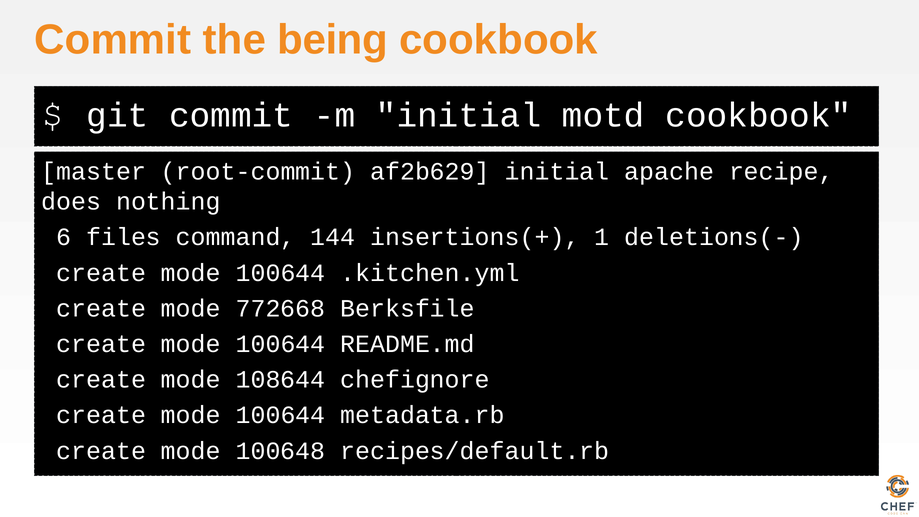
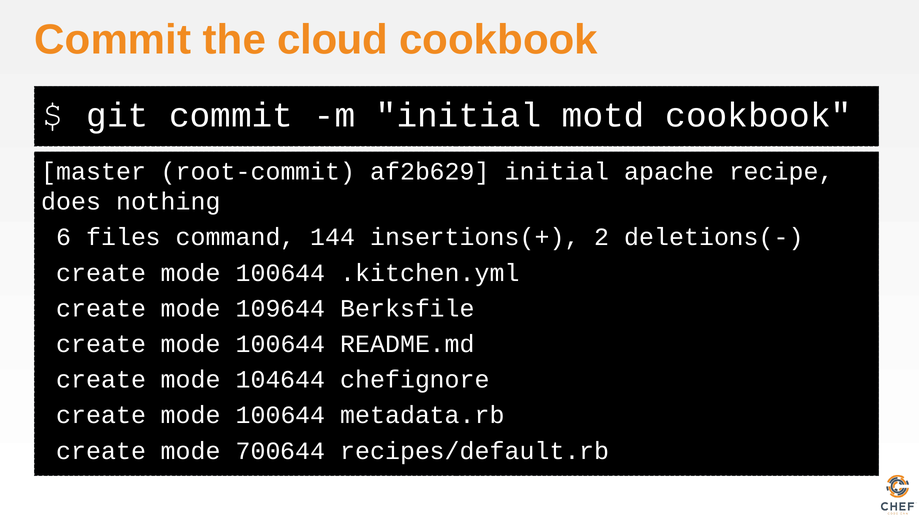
being: being -> cloud (333, 40)
1: 1 -> 2 (602, 237)
772668: 772668 -> 109644 (280, 308)
108644: 108644 -> 104644 (280, 380)
100648: 100648 -> 700644 (280, 451)
